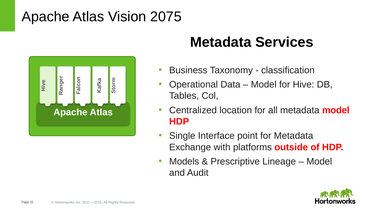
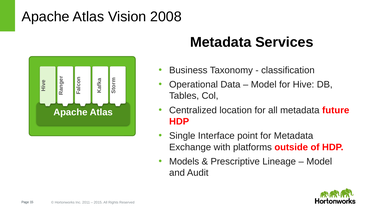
2075: 2075 -> 2008 (166, 17)
metadata model: model -> future (336, 110)
